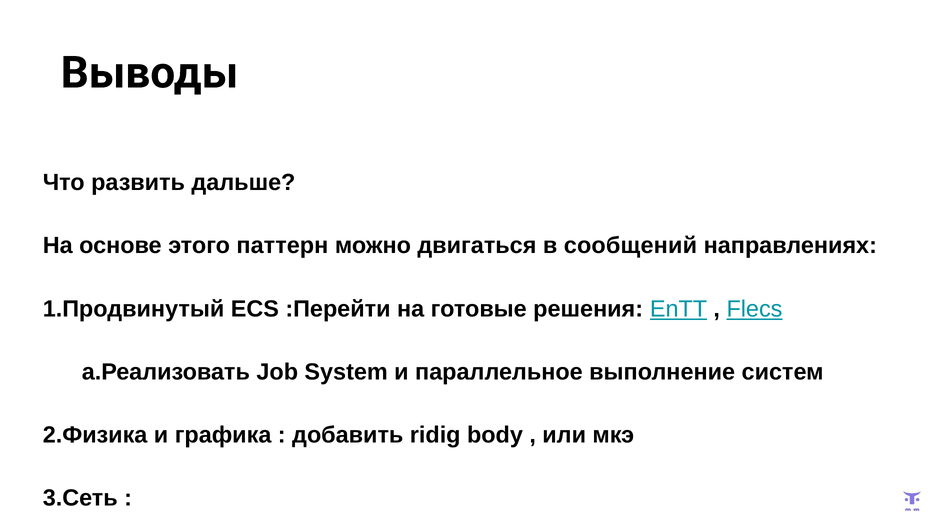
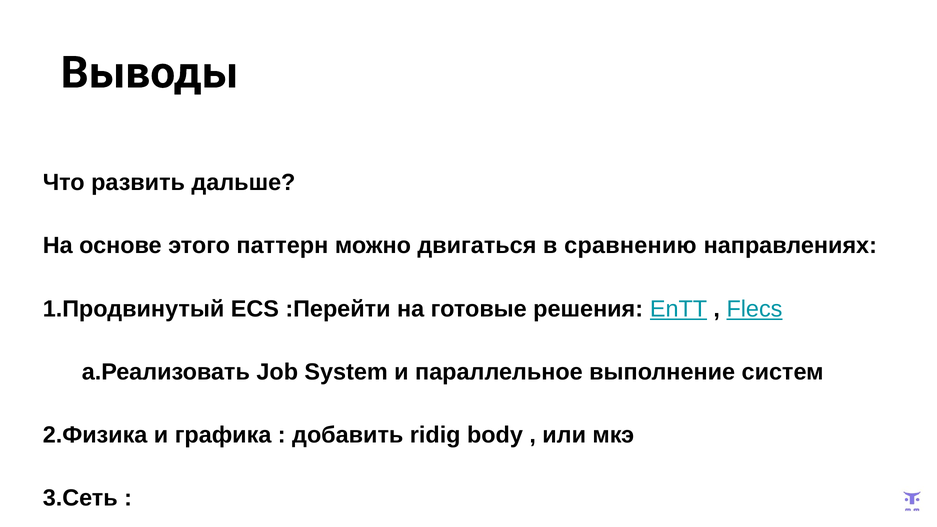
сообщений: сообщений -> сравнению (630, 246)
